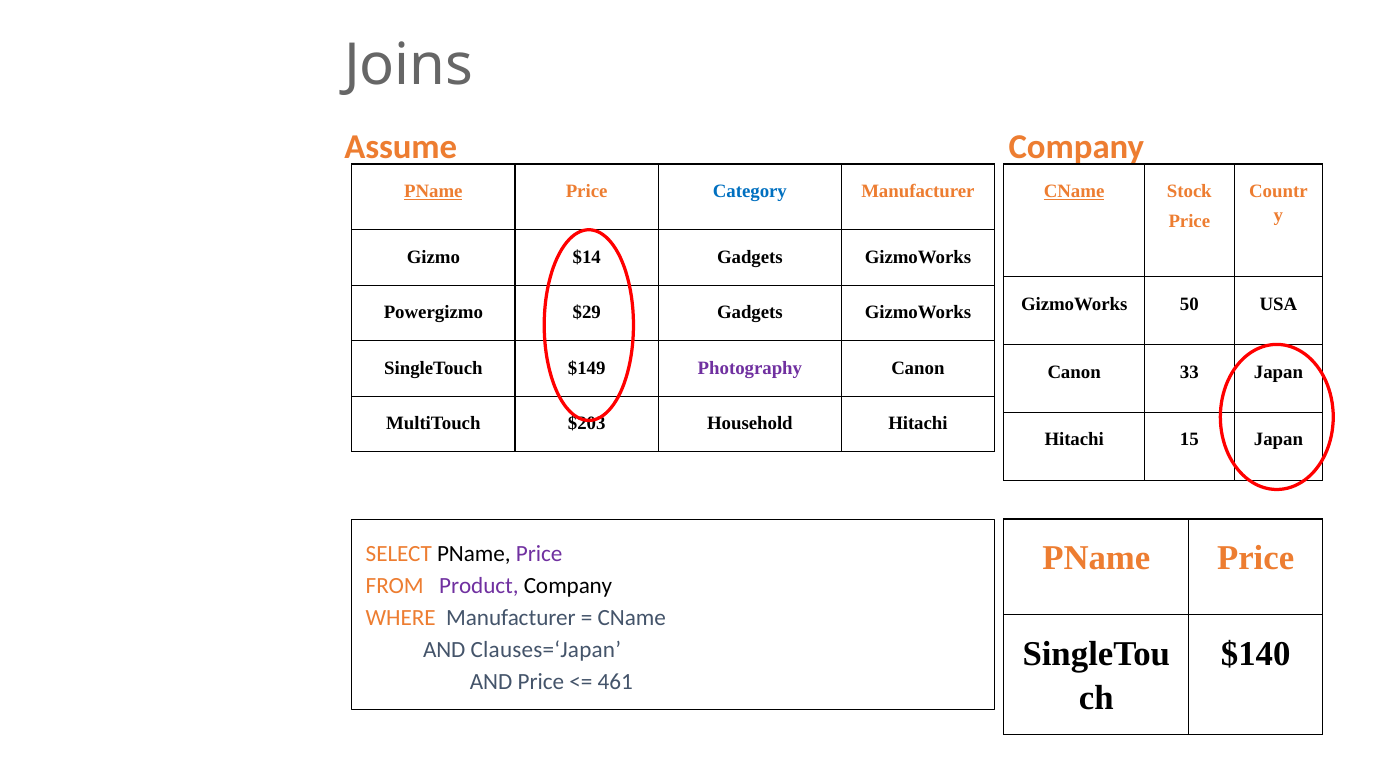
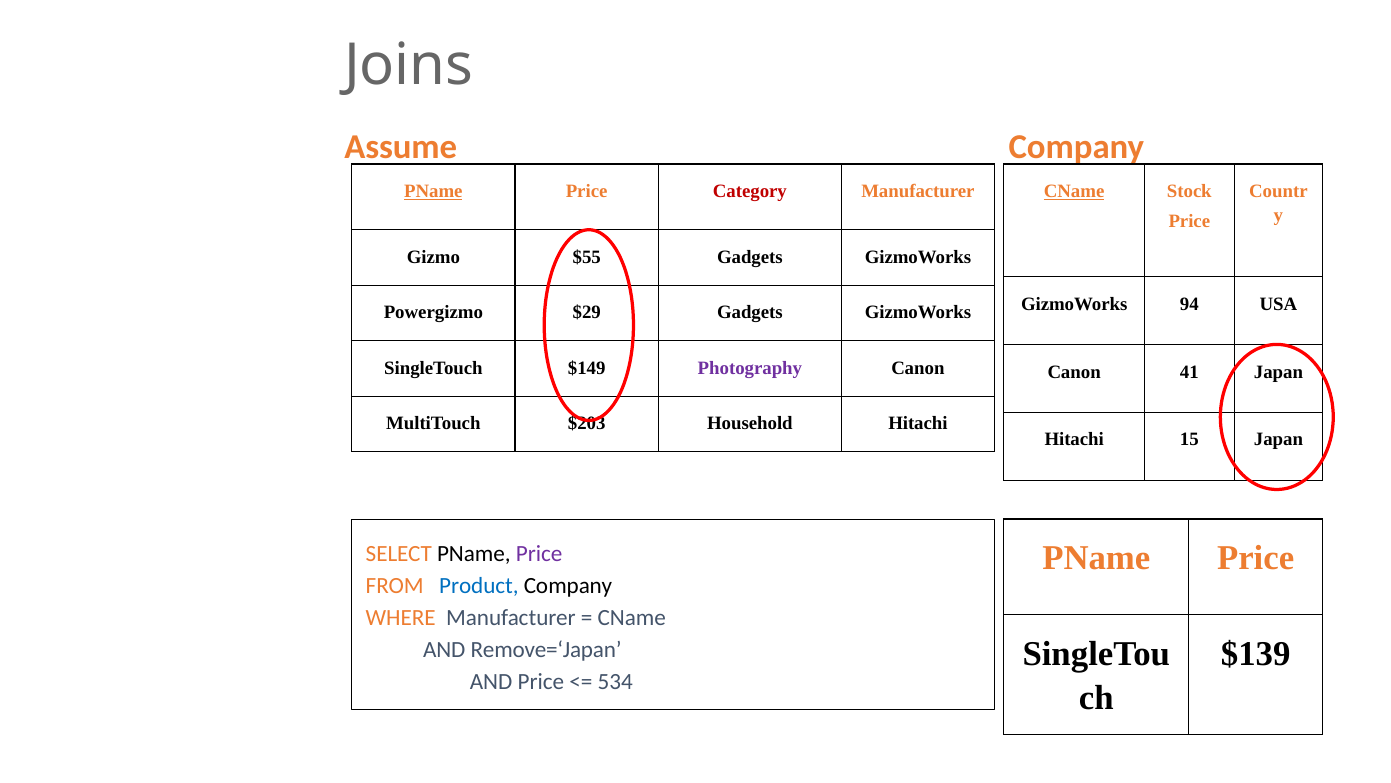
Category colour: blue -> red (750, 191)
$14: $14 -> $55 (587, 257)
50: 50 -> 94 (1189, 304)
33: 33 -> 41 (1189, 372)
Product colour: purple -> blue (479, 586)
$140: $140 -> $139 (1256, 653)
Clauses=‘Japan: Clauses=‘Japan -> Remove=‘Japan (546, 650)
461: 461 -> 534 (615, 682)
